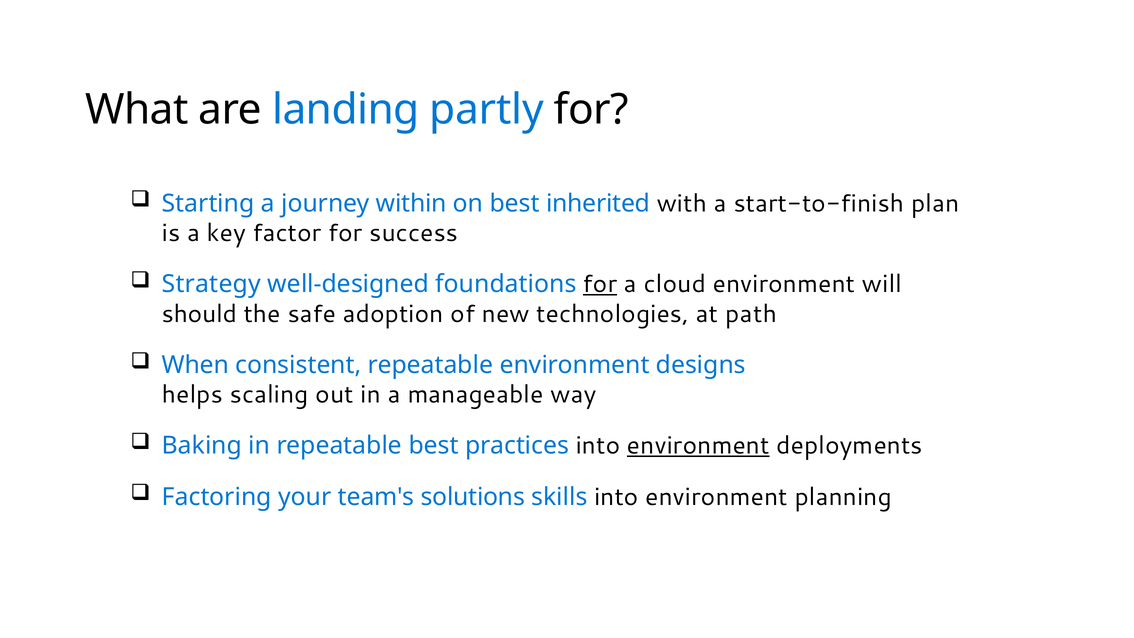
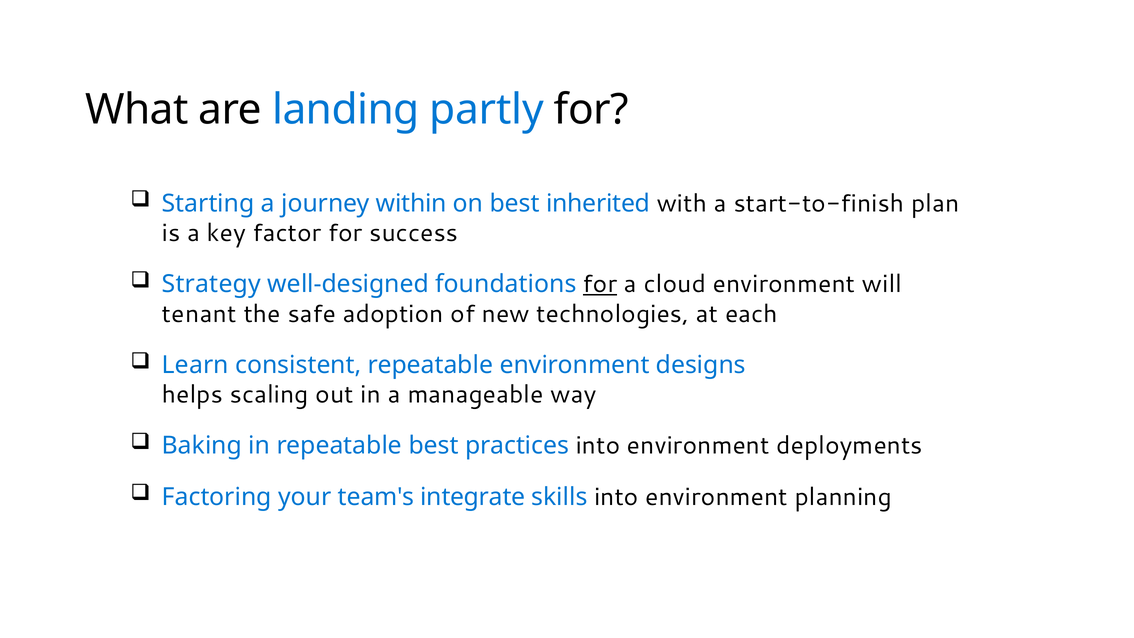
should: should -> tenant (199, 314)
path: path -> each (751, 314)
When: When -> Learn (195, 365)
environment underline: present -> none (698, 446)
solutions: solutions -> integrate (473, 497)
